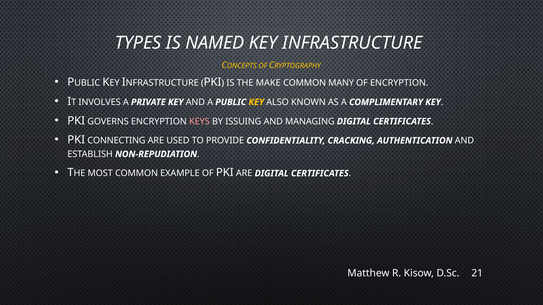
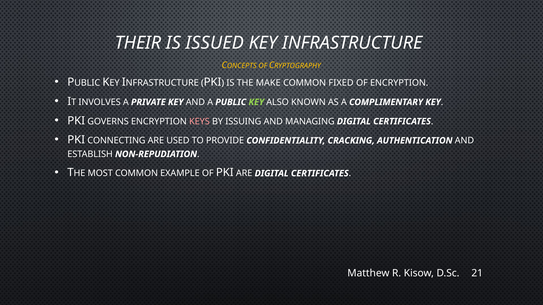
TYPES: TYPES -> THEIR (138, 43)
NAMED: NAMED -> ISSUED (215, 43)
MANY: MANY -> FIXED (341, 83)
KEY colour: yellow -> light green (256, 102)
